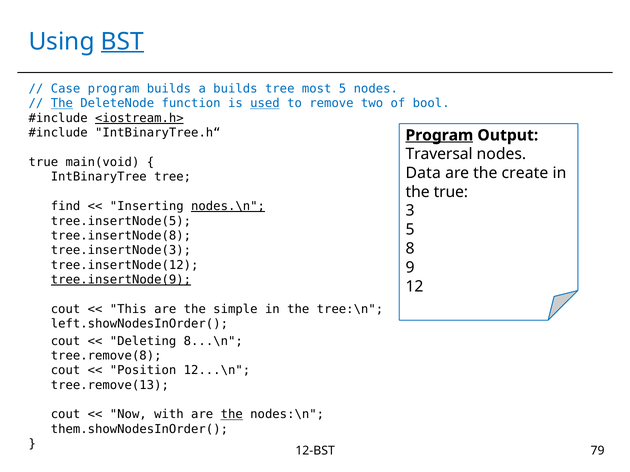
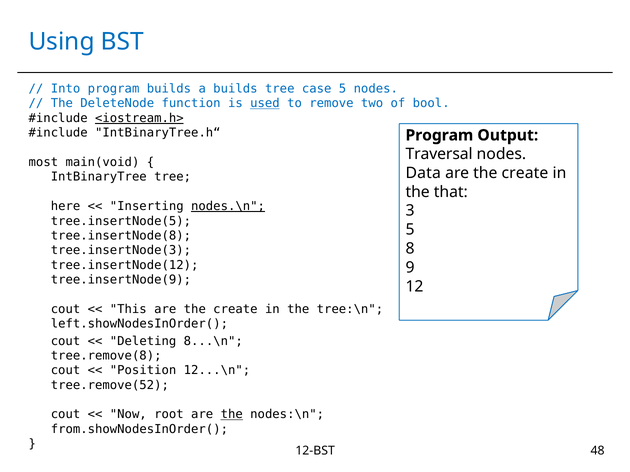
BST underline: present -> none (122, 41)
Case: Case -> Into (66, 89)
most: most -> case (317, 89)
The underline: present -> none (62, 104)
Program underline: present -> none (439, 135)
true: true -> most (43, 162)
the true: true -> that (451, 192)
find: find -> here (66, 207)
tree.insertNode(9 underline: present -> none (121, 280)
simple: simple -> create (235, 309)
tree.remove(13: tree.remove(13 -> tree.remove(52 (110, 385)
with: with -> root (169, 415)
them.showNodesInOrder(: them.showNodesInOrder( -> from.showNodesInOrder( (139, 430)
79: 79 -> 48 (598, 451)
